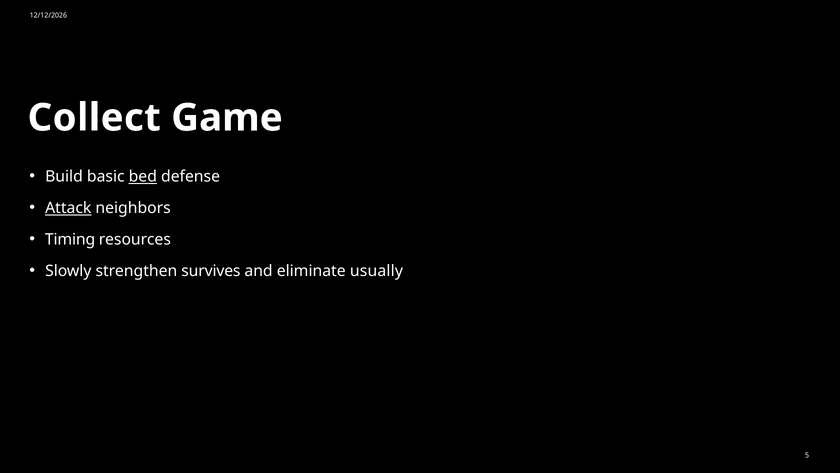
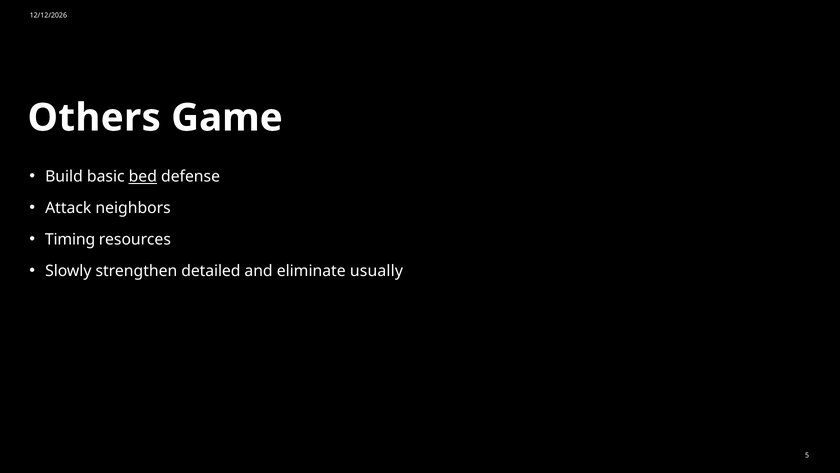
Collect: Collect -> Others (94, 118)
Attack underline: present -> none (68, 208)
survives: survives -> detailed (211, 271)
